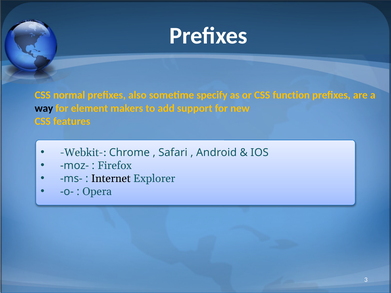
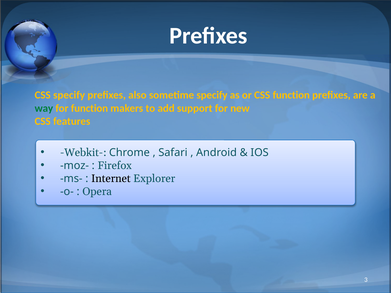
CSS normal: normal -> specify (69, 95)
way colour: black -> green (44, 108)
for element: element -> function (89, 108)
